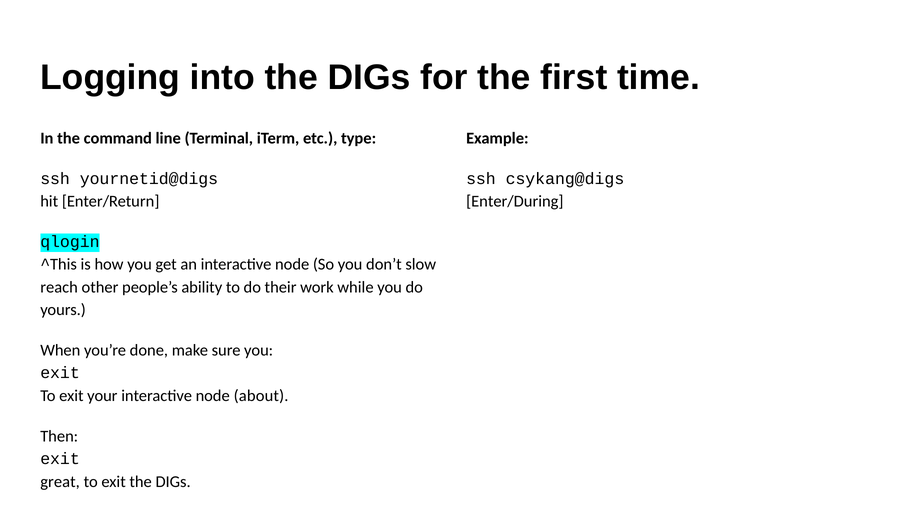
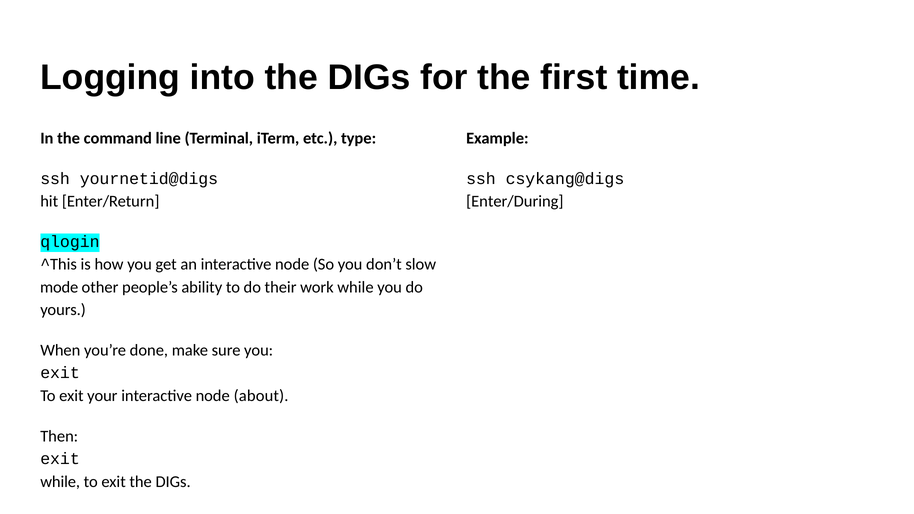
reach: reach -> mode (59, 287)
great: great -> while (60, 482)
